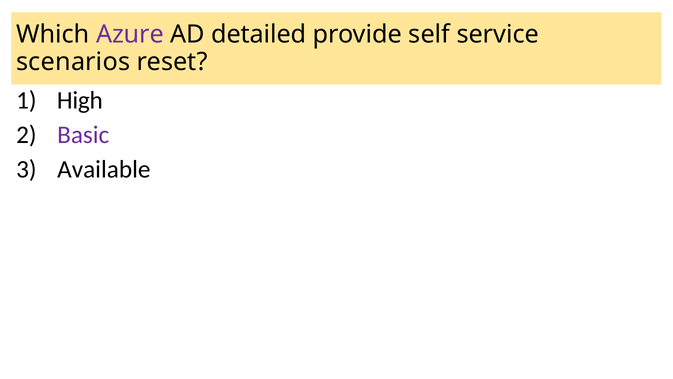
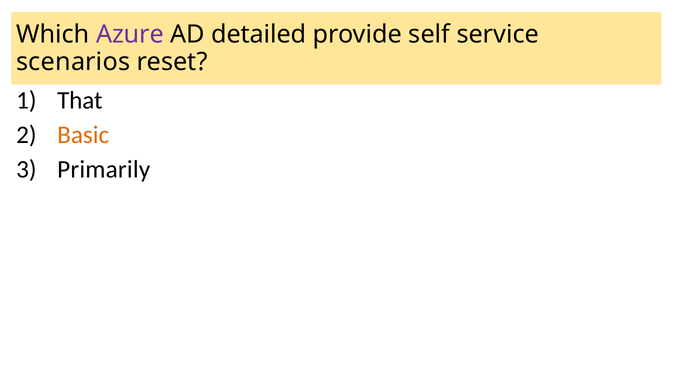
High: High -> That (80, 100)
Basic colour: purple -> orange (83, 135)
Available: Available -> Primarily (104, 169)
